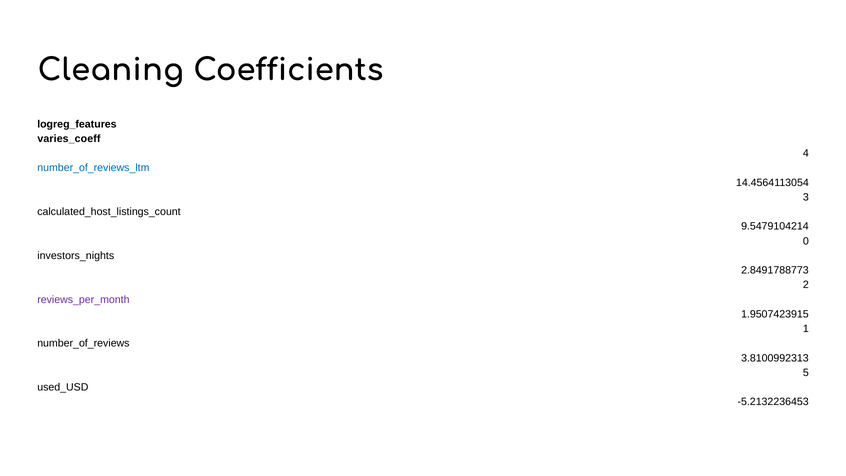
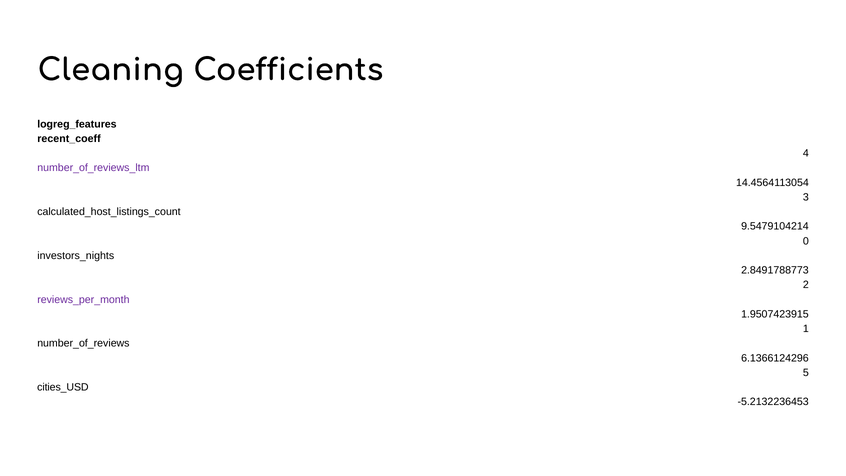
varies_coeff: varies_coeff -> recent_coeff (69, 139)
number_of_reviews_ltm colour: blue -> purple (93, 168)
3.8100992313: 3.8100992313 -> 6.1366124296 (775, 358)
used_USD: used_USD -> cities_USD (63, 387)
